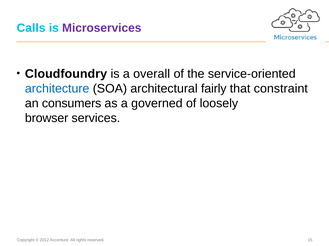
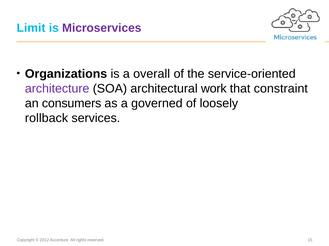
Calls: Calls -> Limit (31, 28)
Cloudfoundry: Cloudfoundry -> Organizations (66, 74)
architecture colour: blue -> purple (57, 89)
fairly: fairly -> work (214, 89)
browser: browser -> rollback (47, 119)
